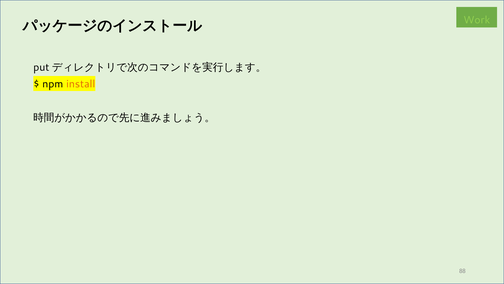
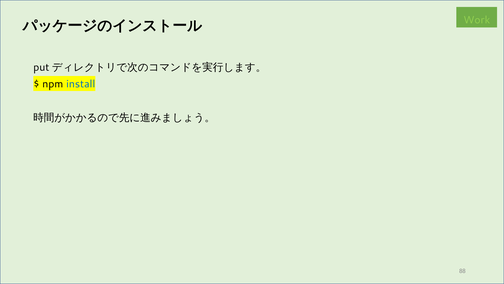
install colour: orange -> blue (81, 84)
